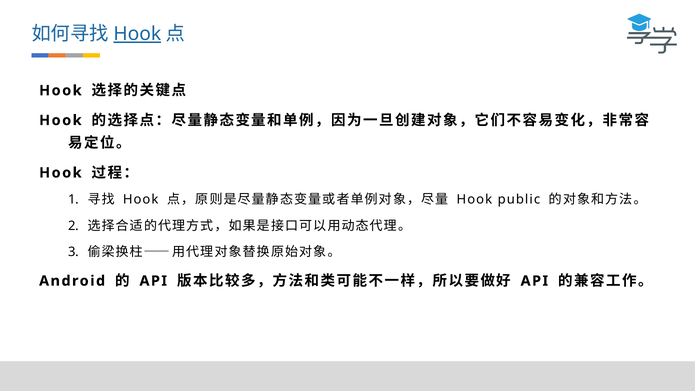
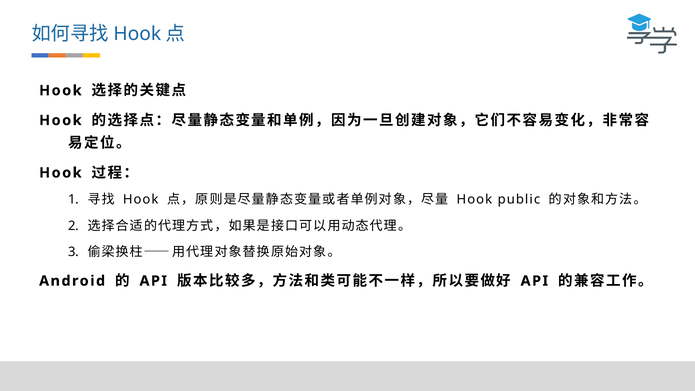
Hook underline: present -> none (137, 34)
